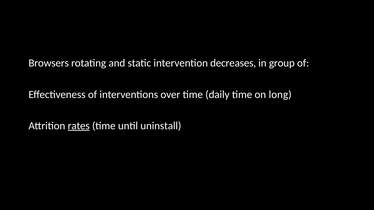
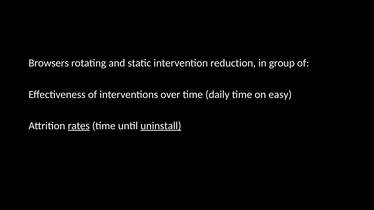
decreases: decreases -> reduction (233, 63)
long: long -> easy (280, 95)
uninstall underline: none -> present (161, 126)
